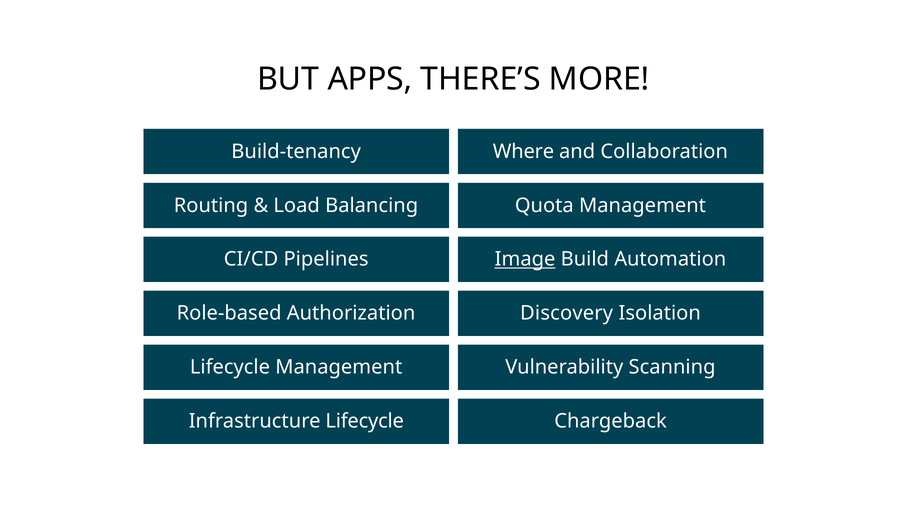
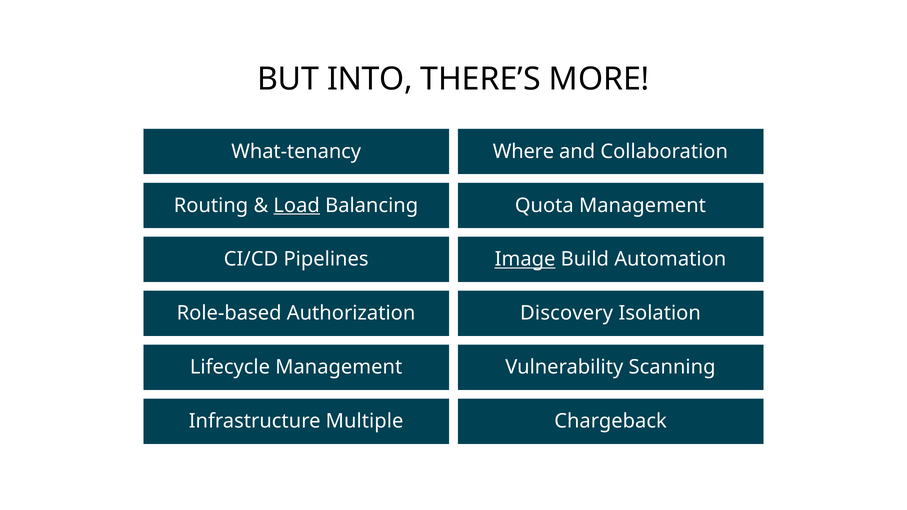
APPS: APPS -> INTO (370, 79)
Build-tenancy: Build-tenancy -> What-tenancy (296, 151)
Load underline: none -> present (297, 205)
Infrastructure Lifecycle: Lifecycle -> Multiple (365, 421)
